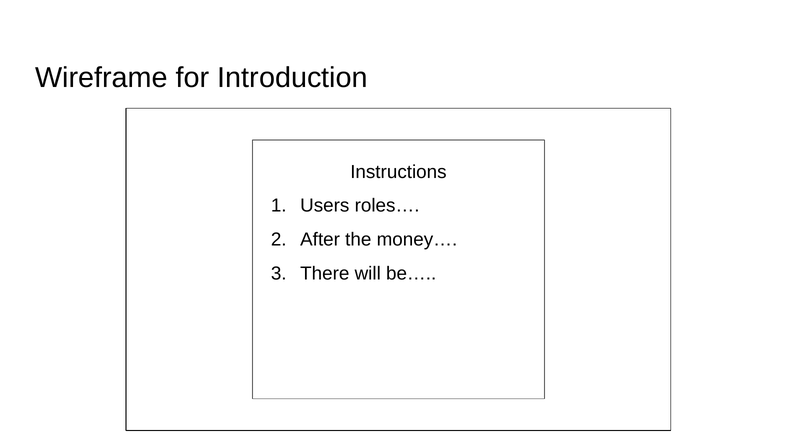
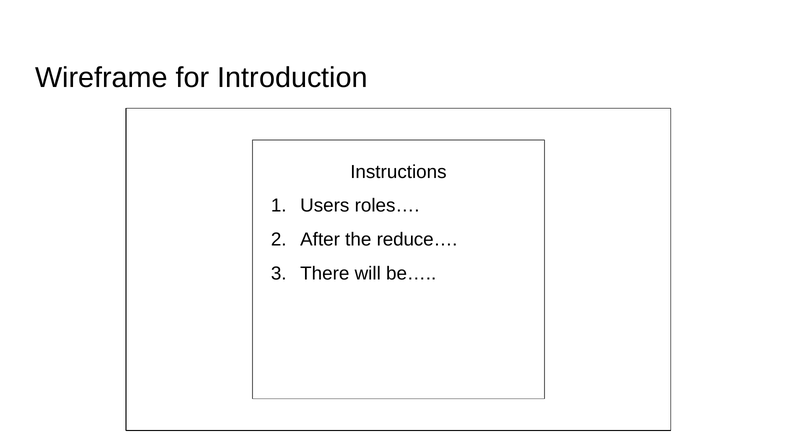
money…: money… -> reduce… (417, 240)
